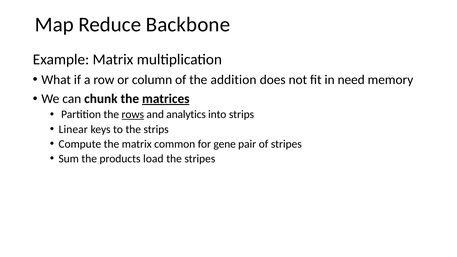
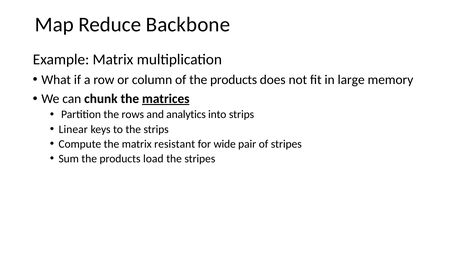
of the addition: addition -> products (234, 80)
need: need -> large (351, 80)
rows underline: present -> none (133, 115)
common: common -> resistant (175, 144)
gene: gene -> wide (225, 144)
